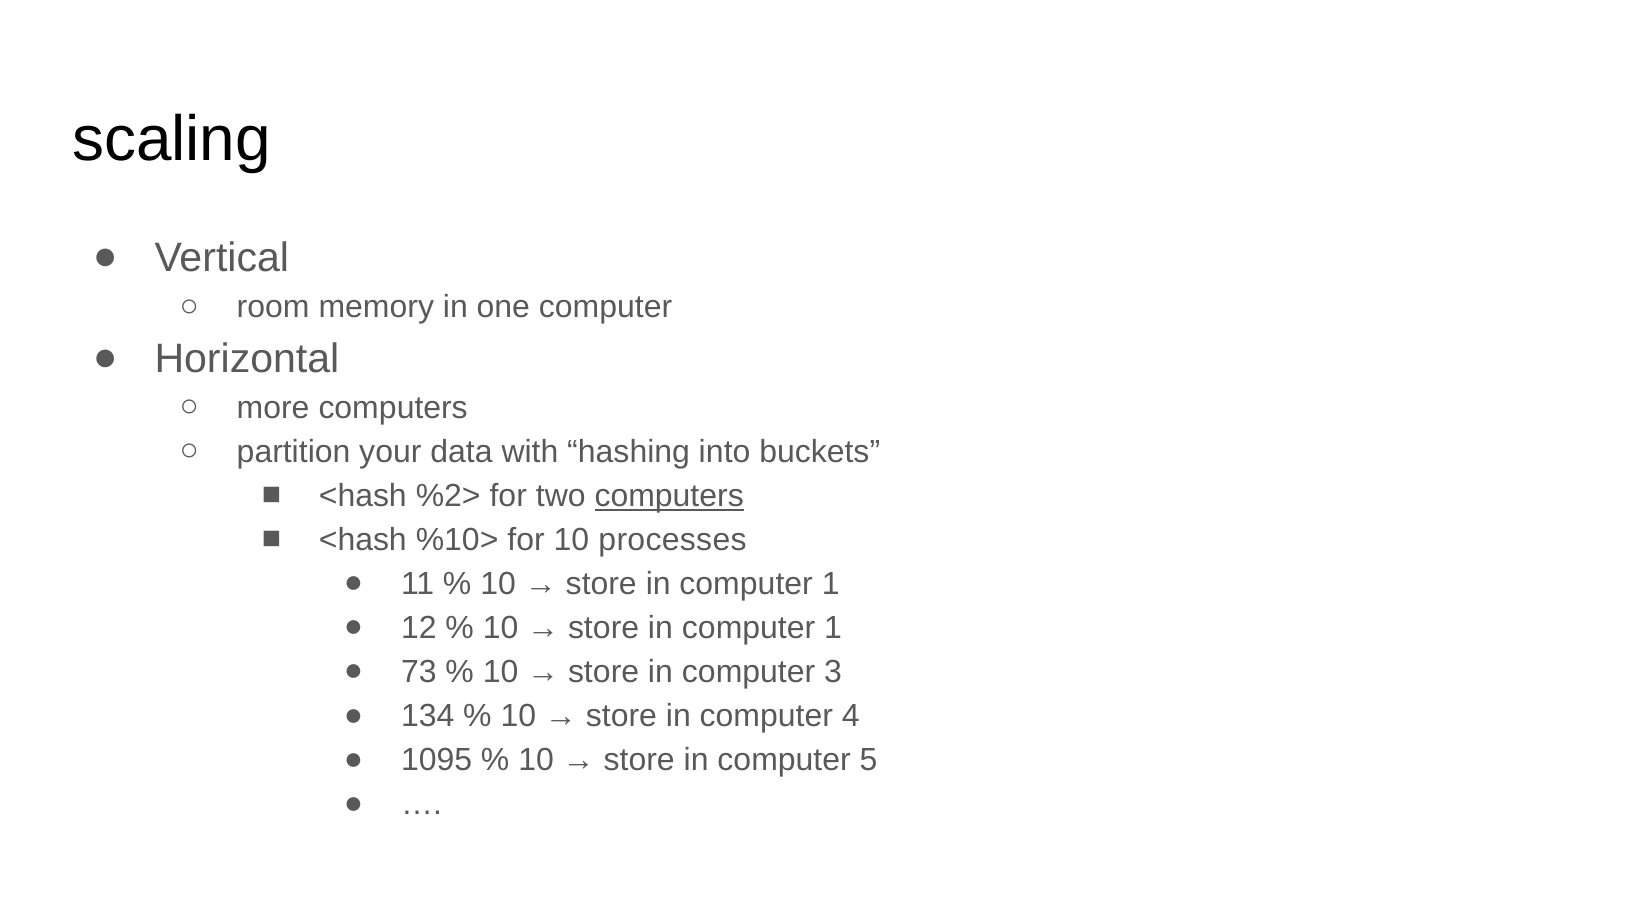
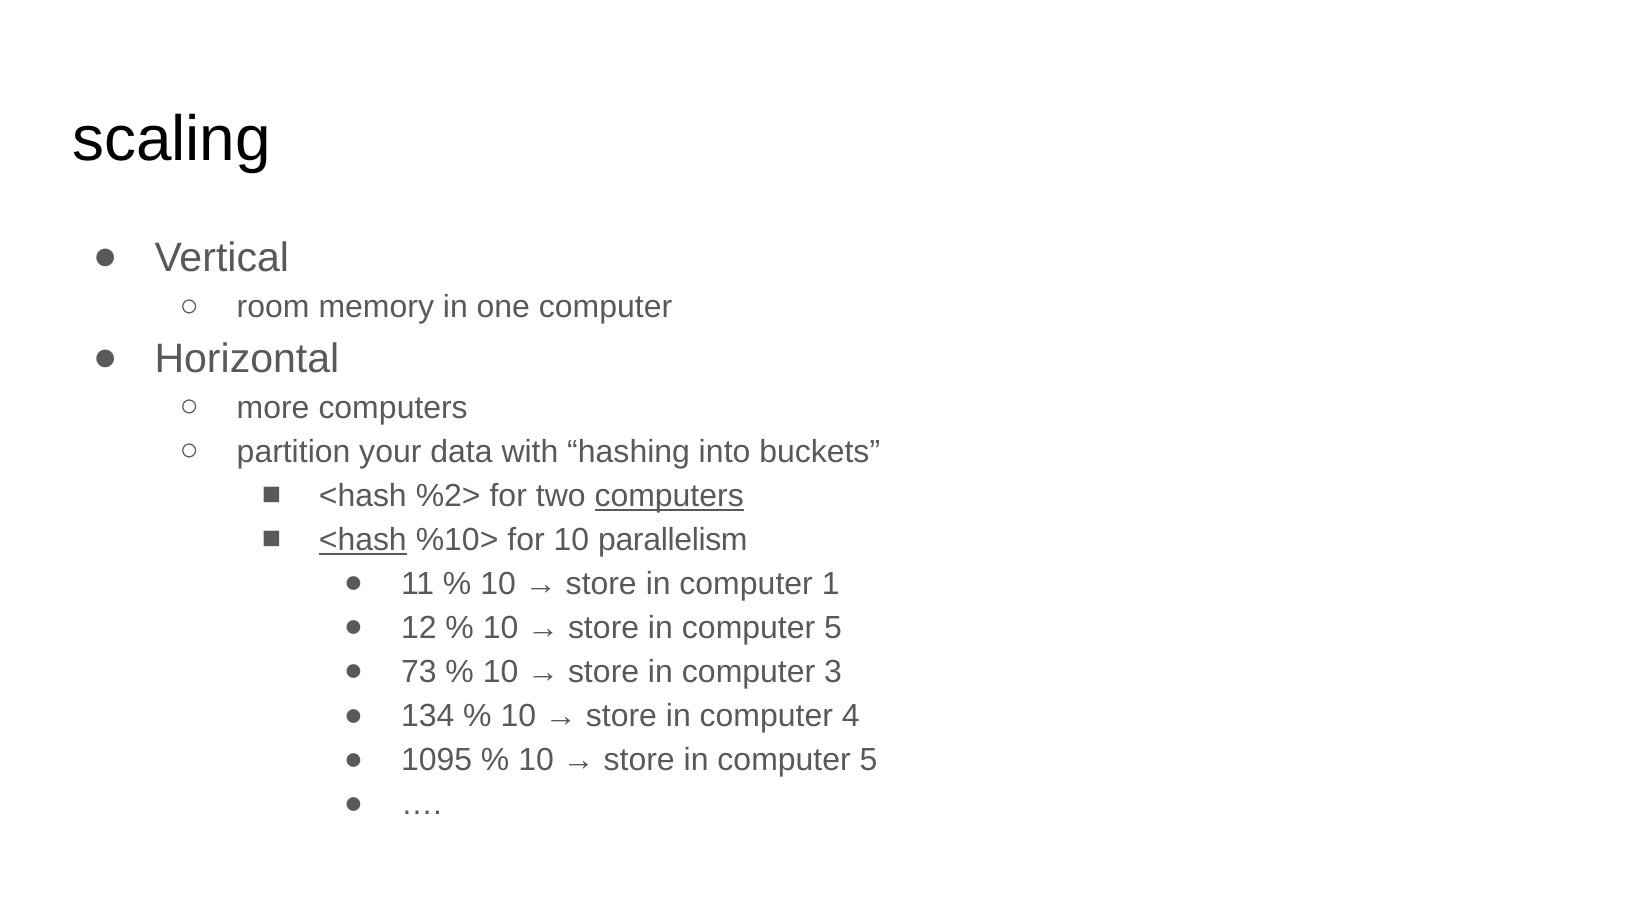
<hash underline: none -> present (363, 540)
processes: processes -> parallelism (673, 540)
1: 1 -> 5 (833, 628)
